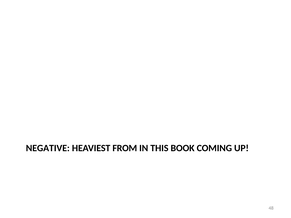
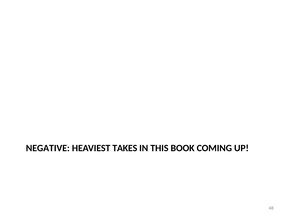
FROM: FROM -> TAKES (125, 148)
